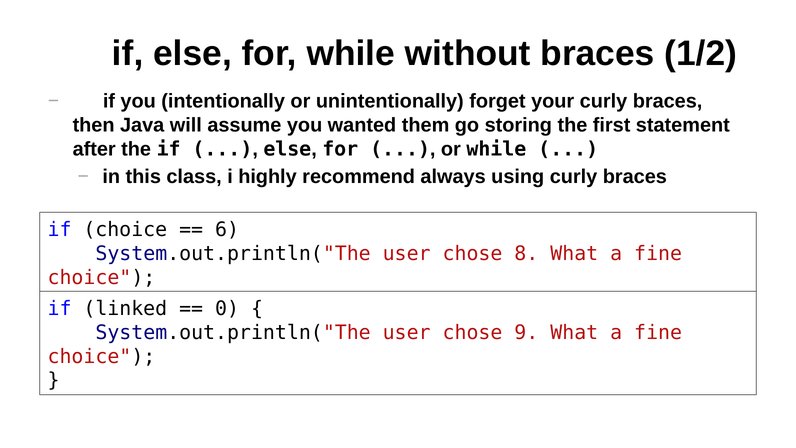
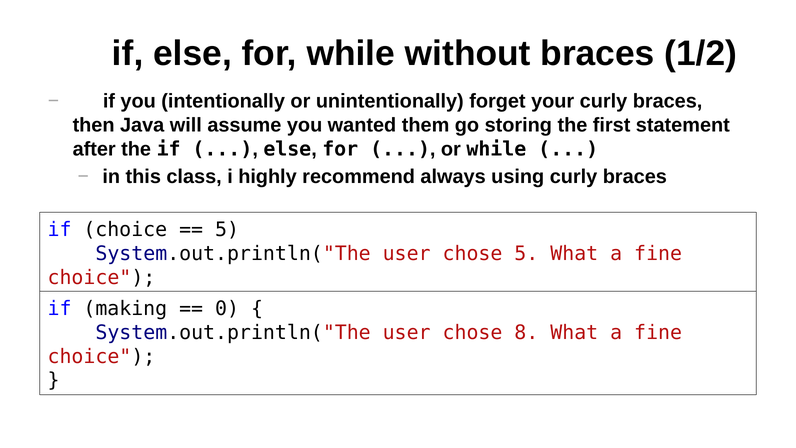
6: 6 -> 5 (227, 230)
chose 8: 8 -> 5 (526, 253)
linked: linked -> making (125, 309)
9: 9 -> 8 (526, 332)
